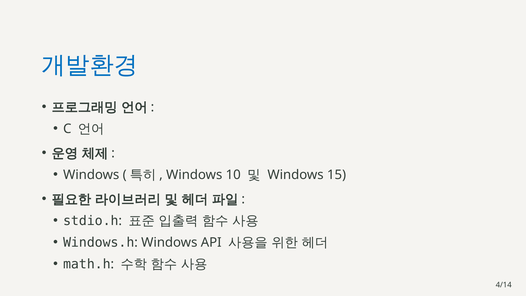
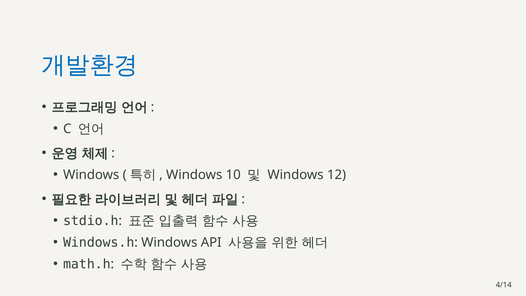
15: 15 -> 12 (337, 175)
